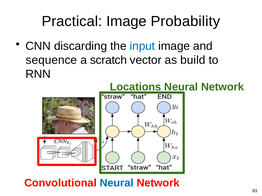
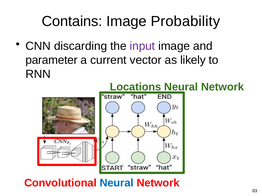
Practical: Practical -> Contains (72, 21)
input colour: blue -> purple (142, 46)
sequence: sequence -> parameter (52, 60)
scratch: scratch -> current (108, 60)
build: build -> likely (193, 60)
